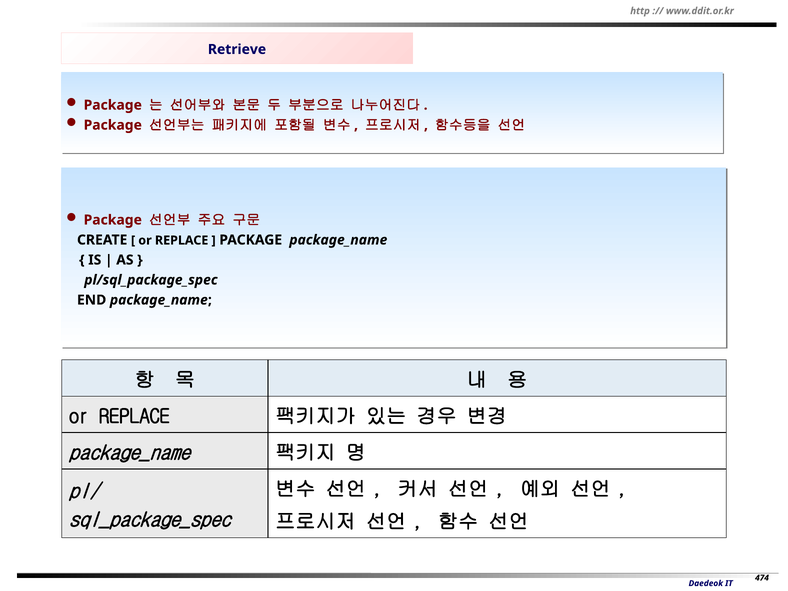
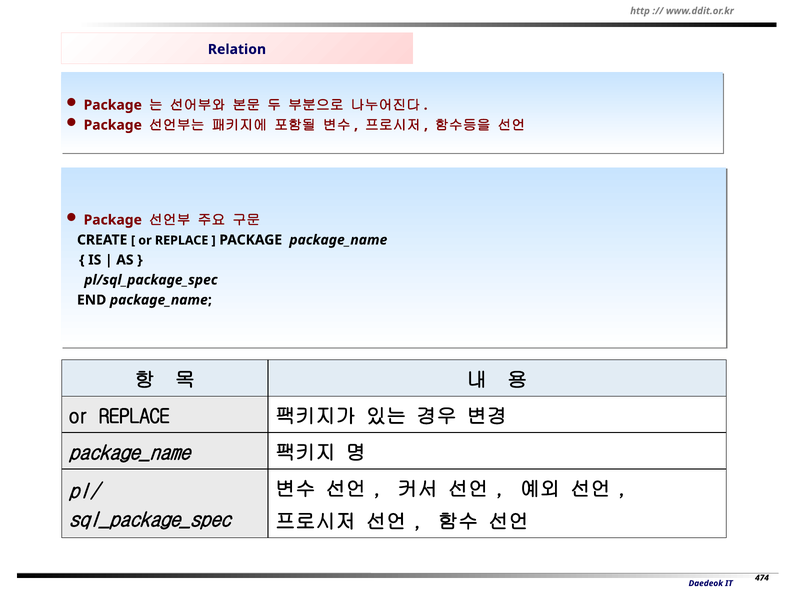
Retrieve: Retrieve -> Relation (237, 49)
